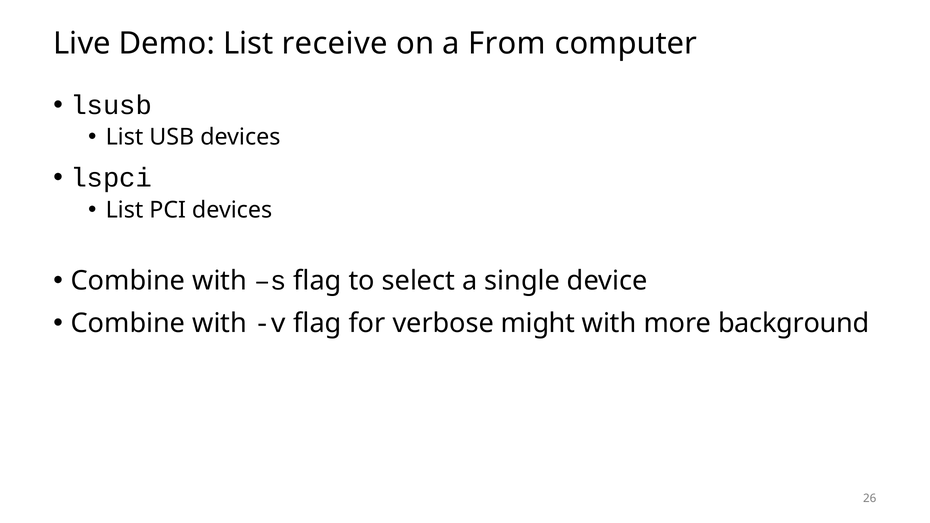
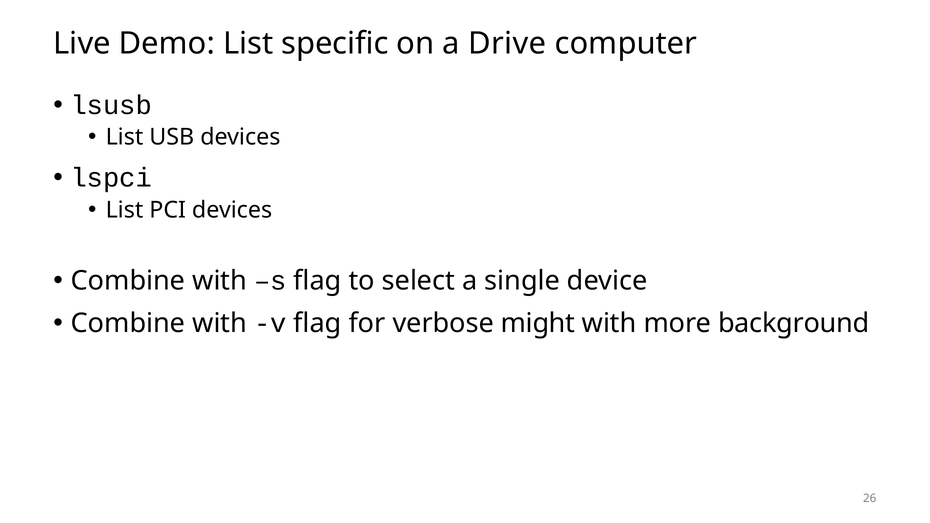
receive: receive -> specific (335, 43)
From: From -> Drive (507, 43)
